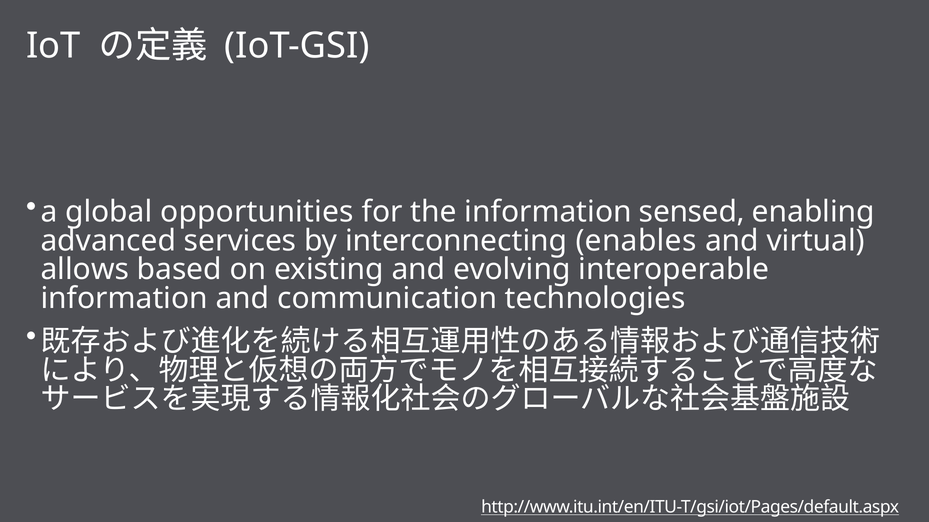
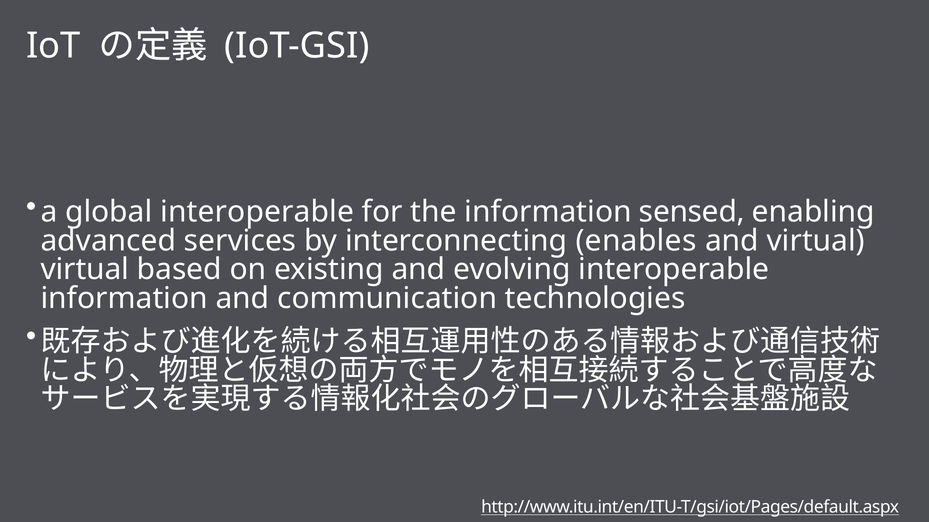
global opportunities: opportunities -> interoperable (257, 212)
allows: allows -> virtual (85, 270)
